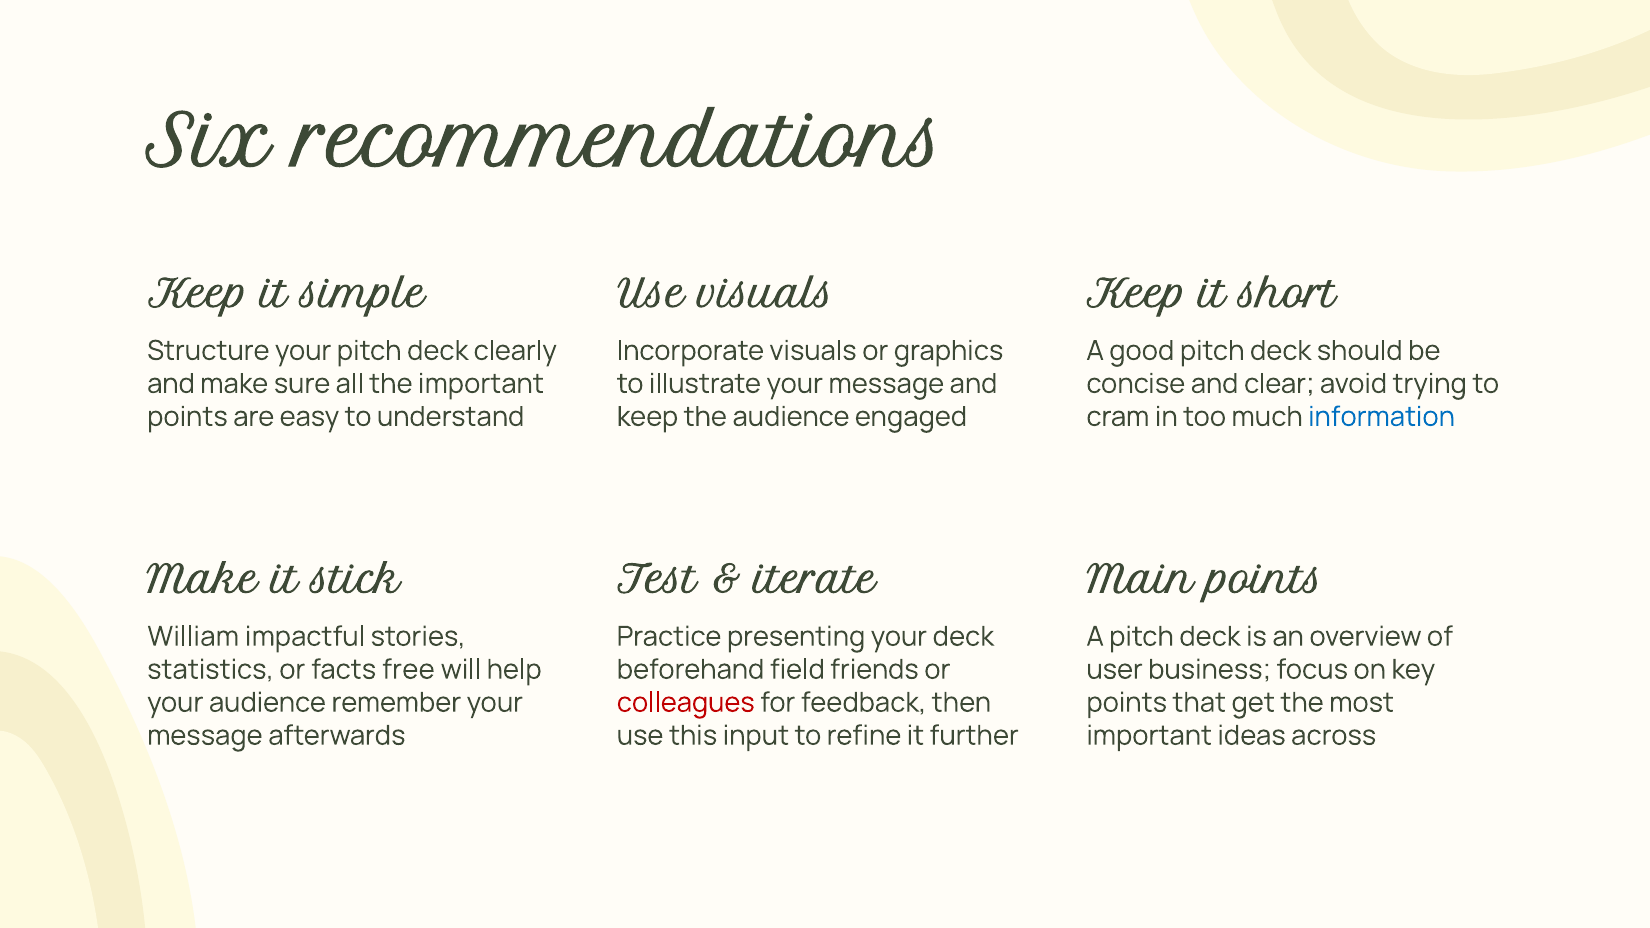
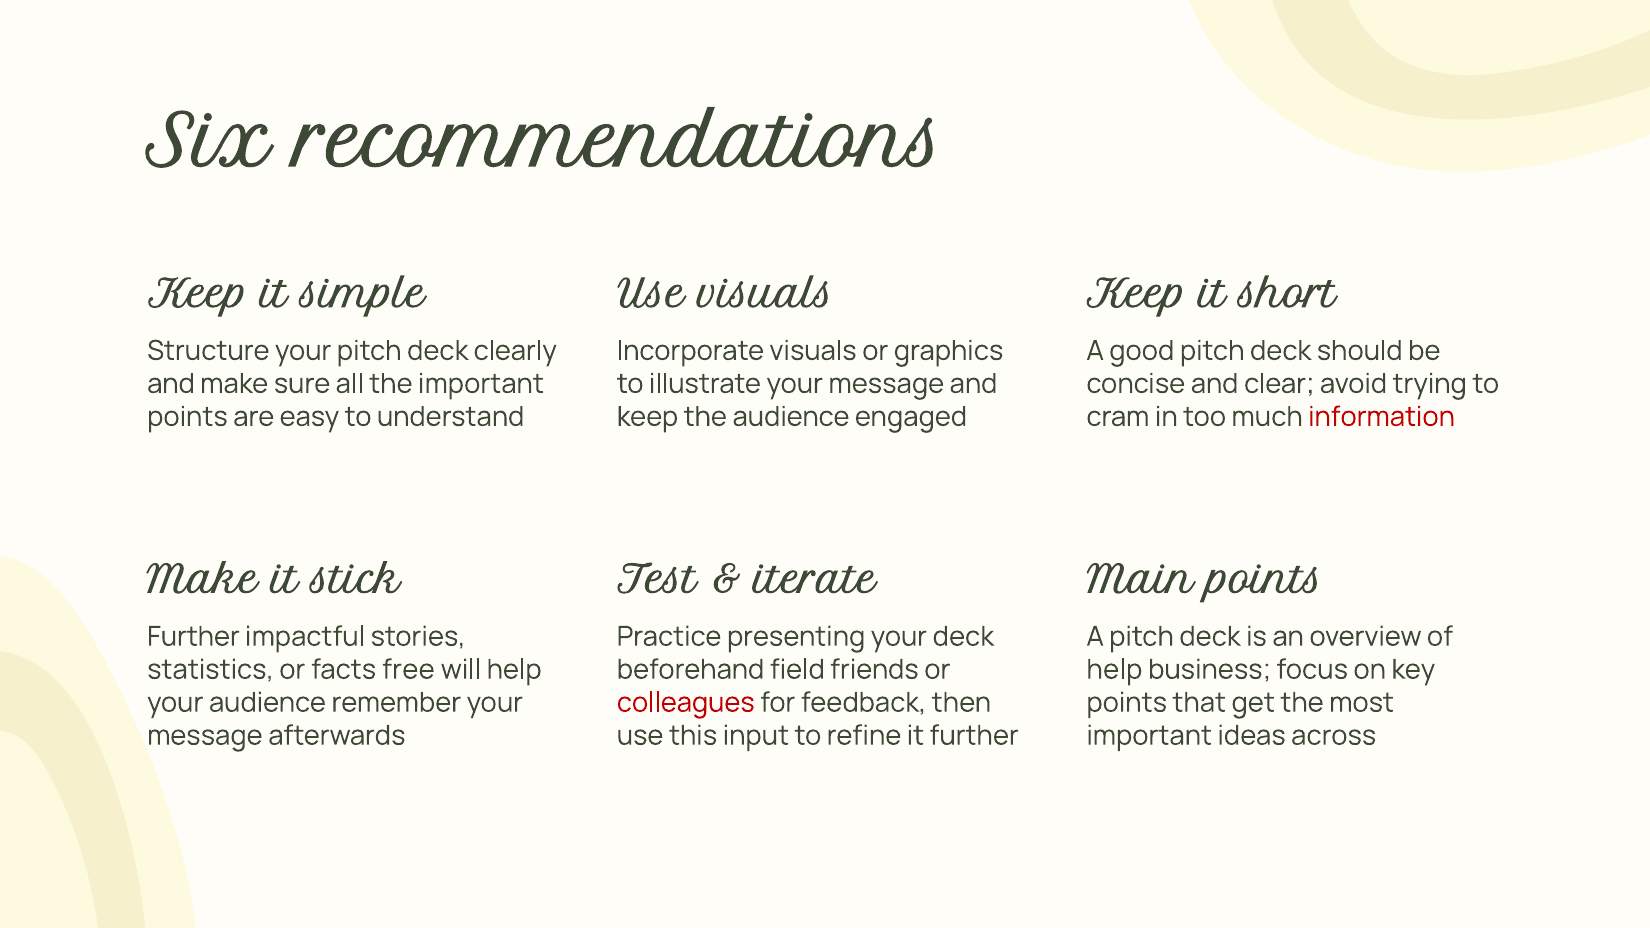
information colour: blue -> red (1382, 417)
William: William -> Further (193, 637)
user: user -> help (1114, 670)
